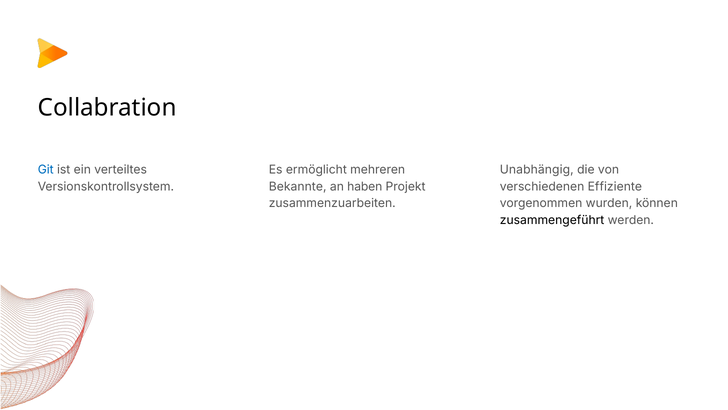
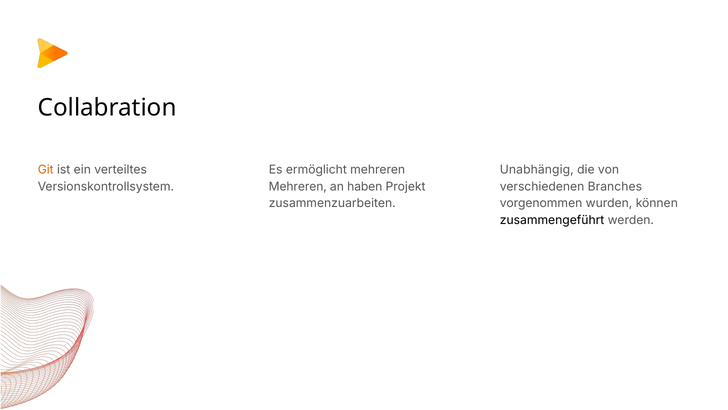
Git colour: blue -> orange (46, 170)
Bekannte: Bekannte -> Mehreren (298, 186)
Effiziente: Effiziente -> Branches (615, 186)
